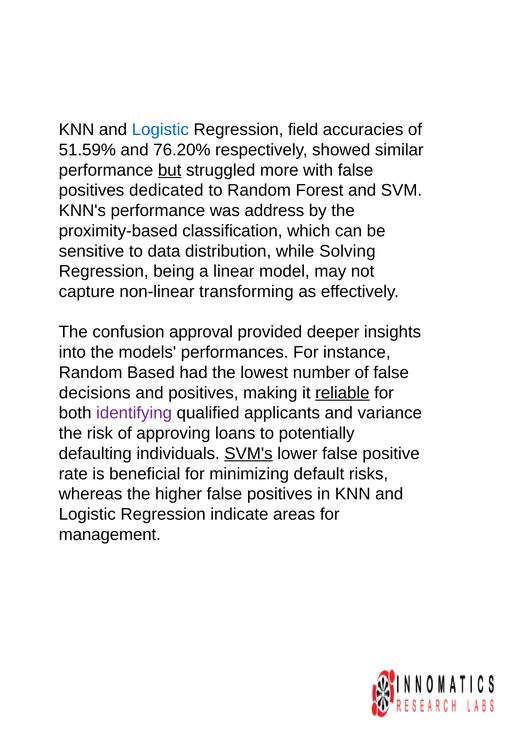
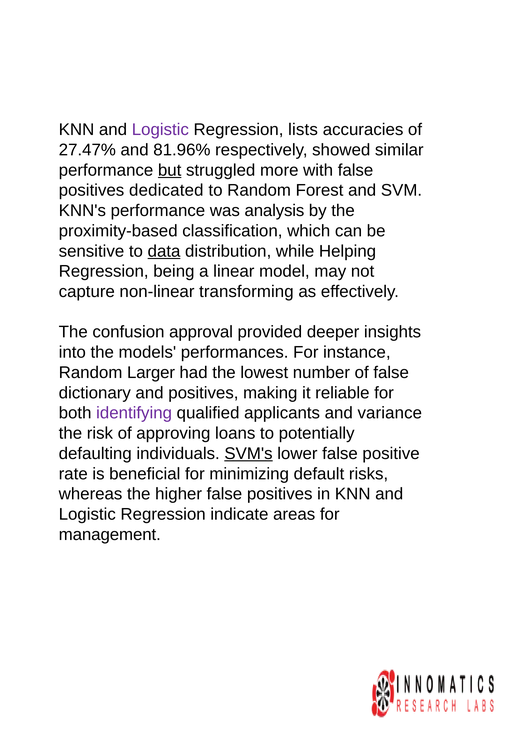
Logistic colour: blue -> purple (160, 130)
field: field -> lists (303, 130)
51.59%: 51.59% -> 27.47% (87, 150)
76.20%: 76.20% -> 81.96% (182, 150)
address: address -> analysis (274, 211)
data underline: none -> present (164, 251)
Solving: Solving -> Helping (348, 251)
Based: Based -> Larger (151, 373)
decisions: decisions -> dictionary (95, 393)
reliable underline: present -> none (342, 393)
